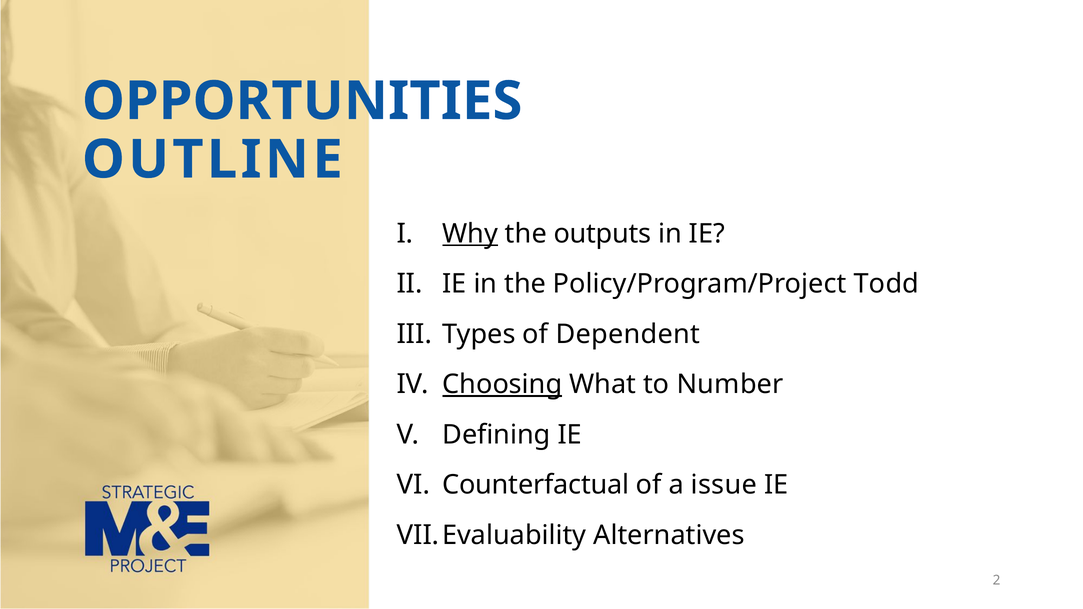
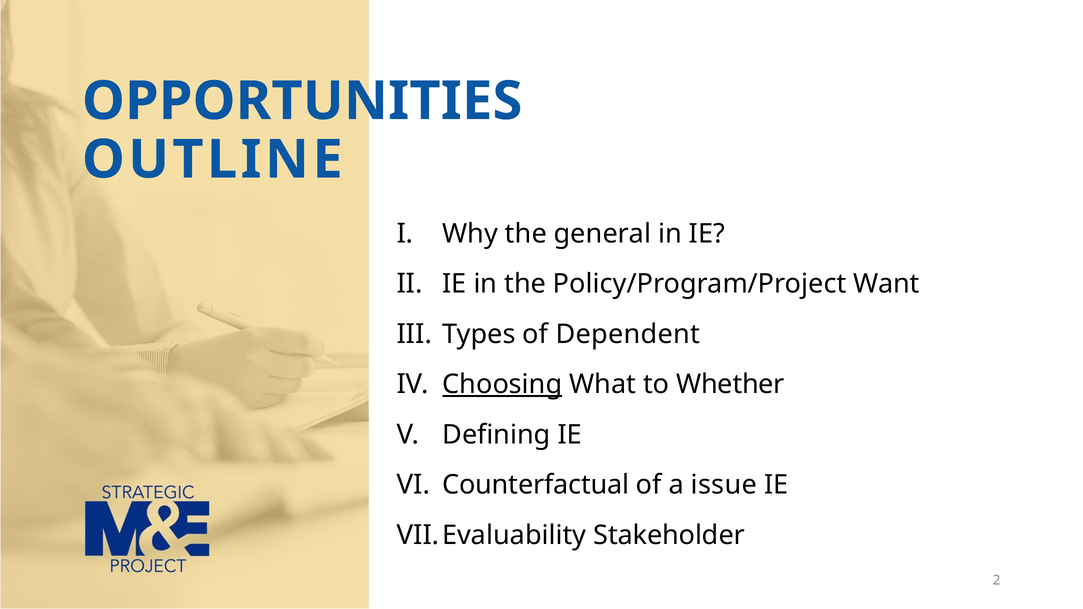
Why underline: present -> none (470, 234)
outputs: outputs -> general (602, 234)
Todd: Todd -> Want (887, 284)
Number: Number -> Whether (730, 384)
Alternatives: Alternatives -> Stakeholder (669, 535)
